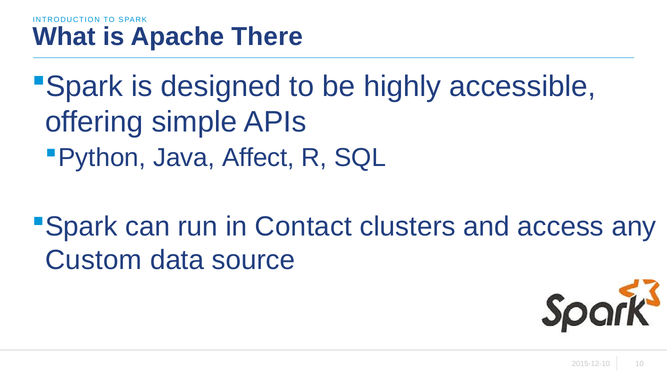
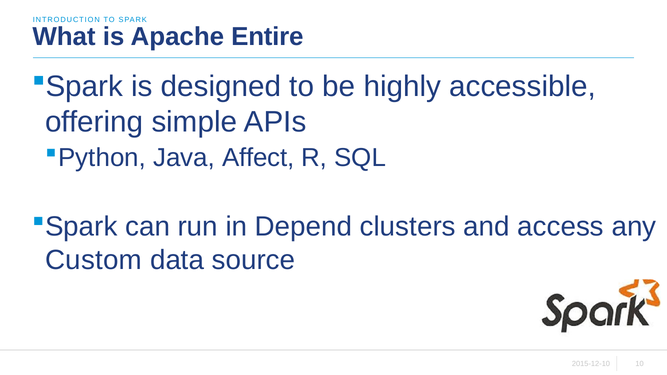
There: There -> Entire (267, 37)
Contact: Contact -> Depend (304, 227)
